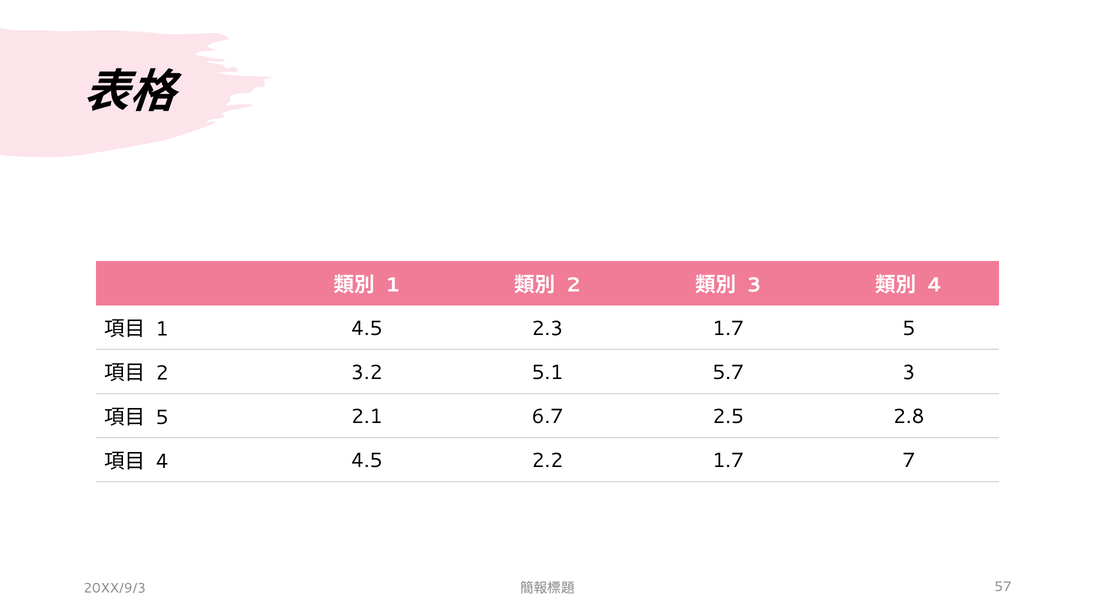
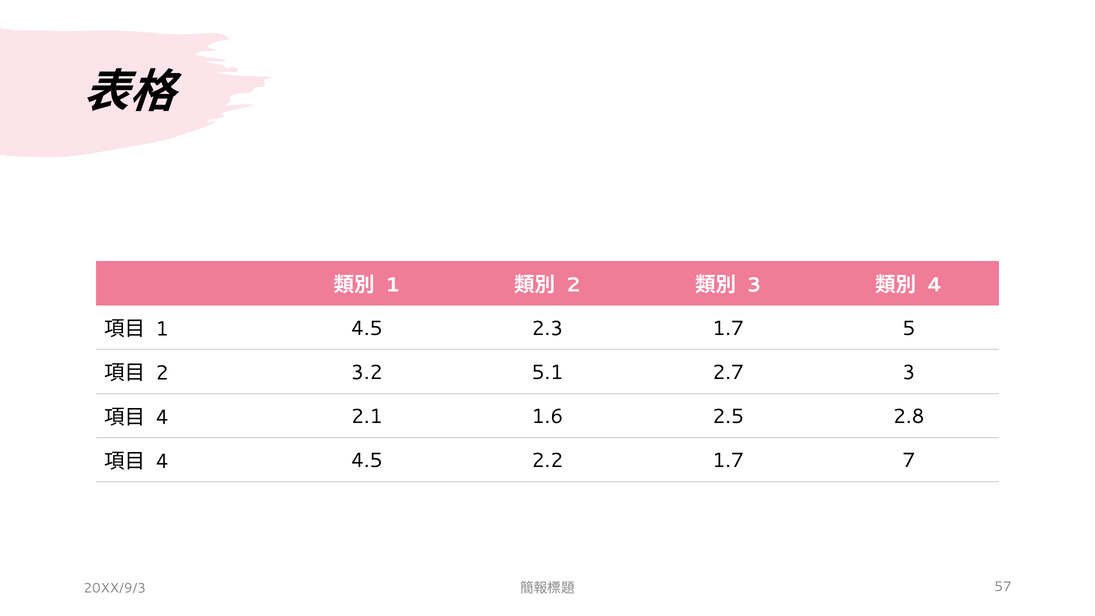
5.7: 5.7 -> 2.7 (728, 372)
5: 5 -> 4 (162, 417)
6.7: 6.7 -> 1.6 (547, 416)
